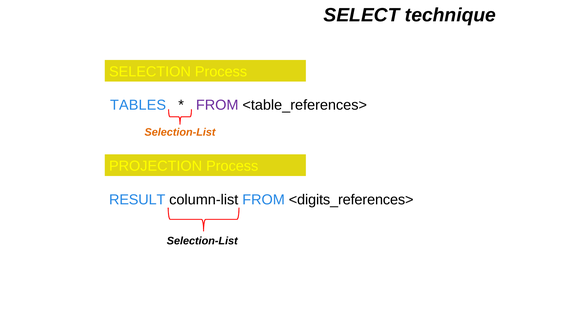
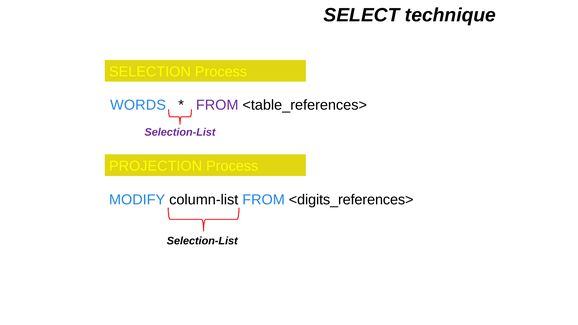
TABLES: TABLES -> WORDS (138, 105)
Selection-List colour: orange -> purple (180, 132)
RESULT: RESULT -> MODIFY (137, 200)
